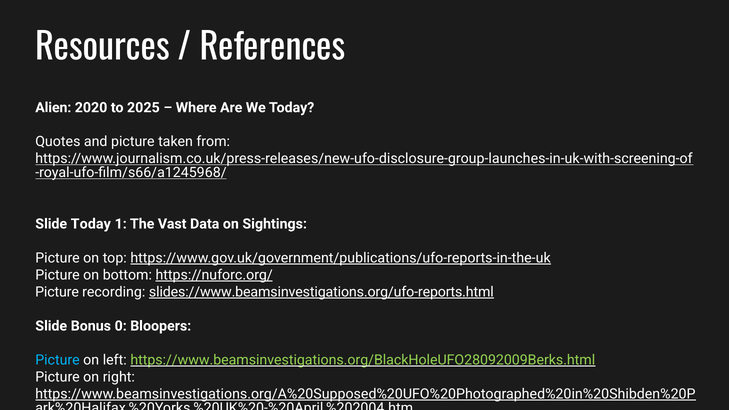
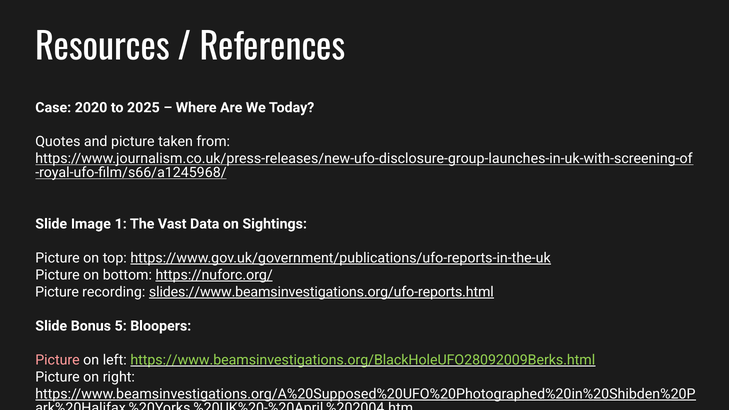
Alien: Alien -> Case (53, 108)
Slide Today: Today -> Image (91, 224)
0: 0 -> 5 (121, 326)
Picture colour: light blue -> pink (57, 360)
